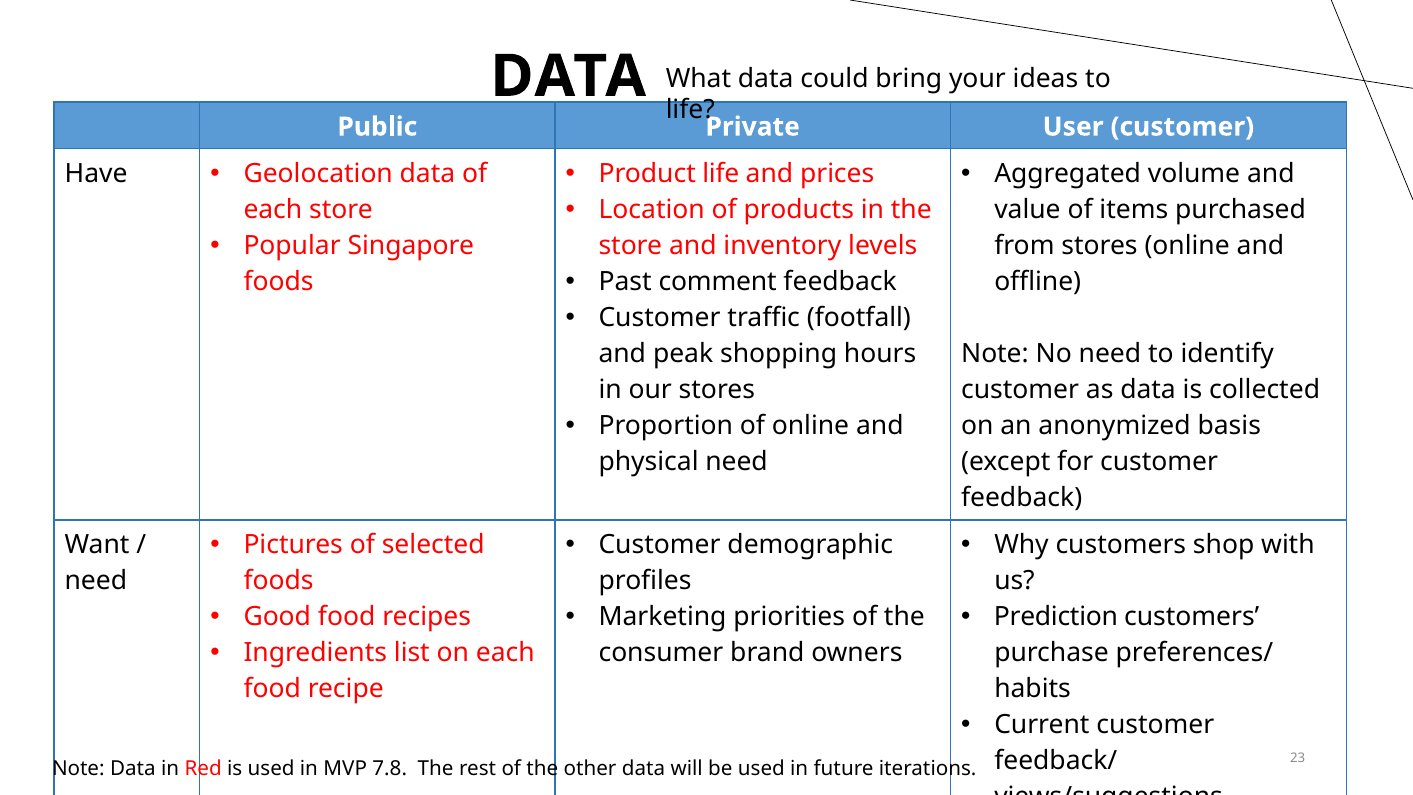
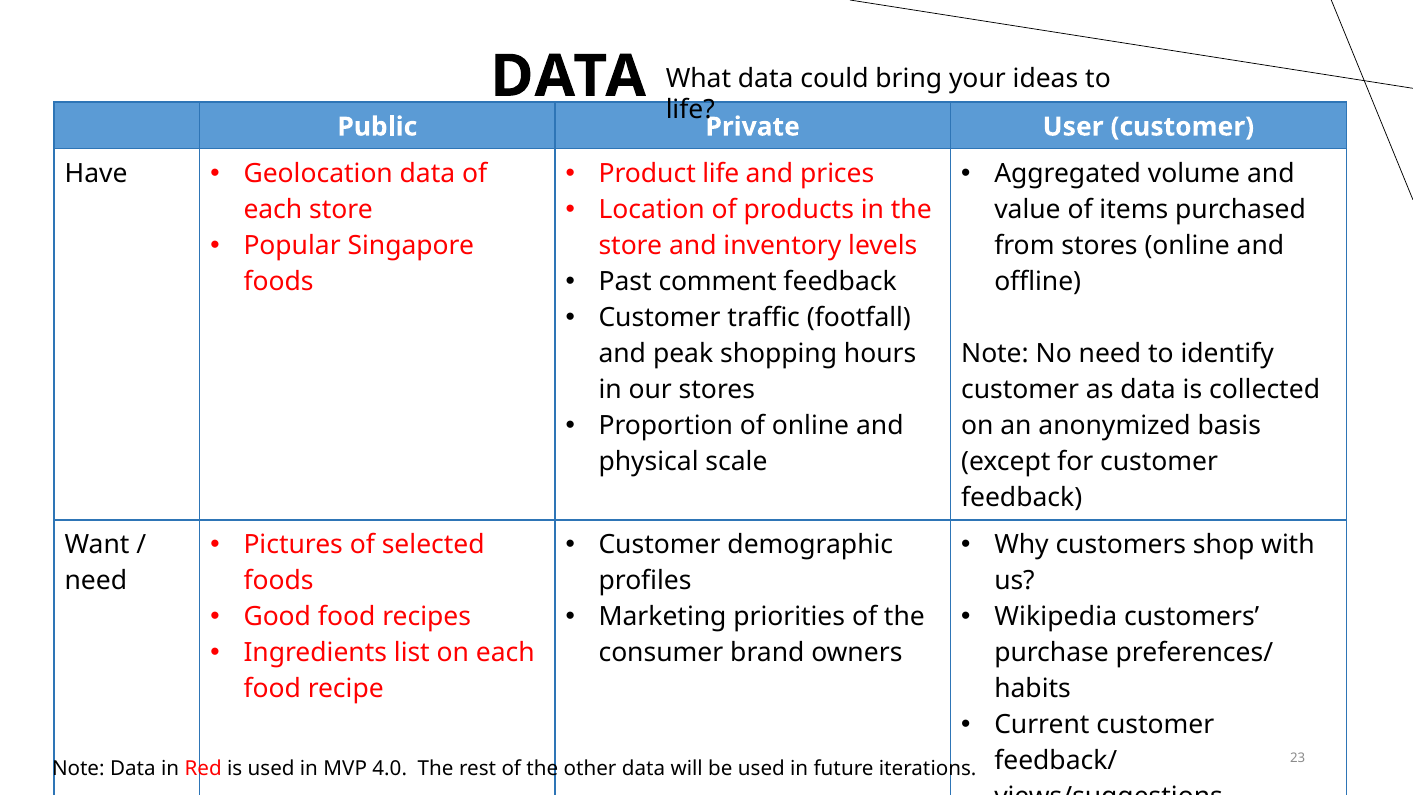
physical need: need -> scale (736, 462)
Prediction: Prediction -> Wikipedia (1056, 617)
7.8: 7.8 -> 4.0 (390, 768)
